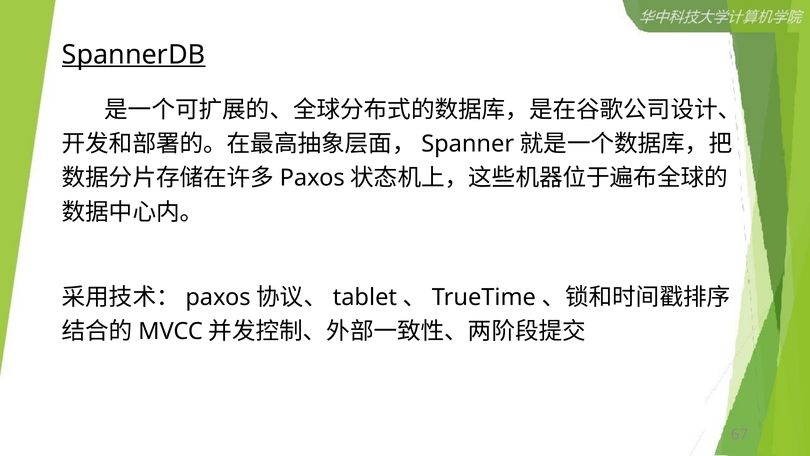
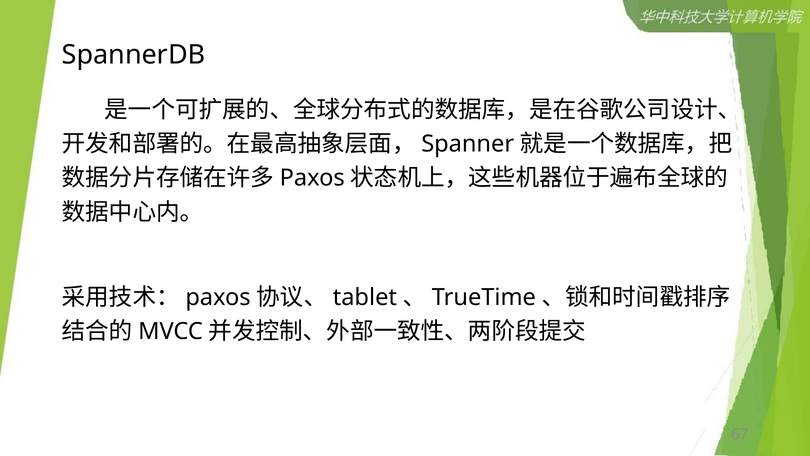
SpannerDB underline: present -> none (134, 55)
